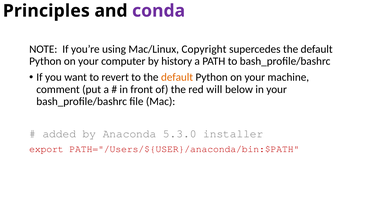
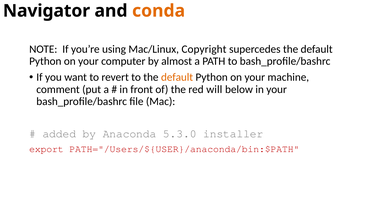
Principles: Principles -> Navigator (46, 11)
conda colour: purple -> orange (159, 11)
history: history -> almost (177, 61)
